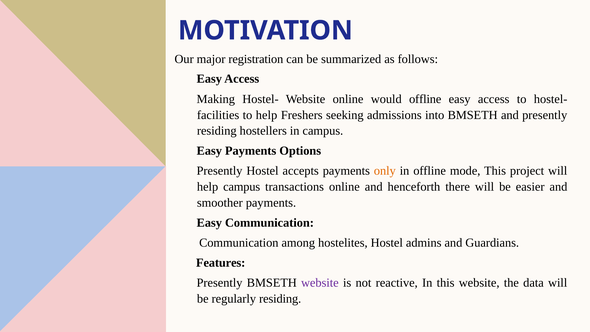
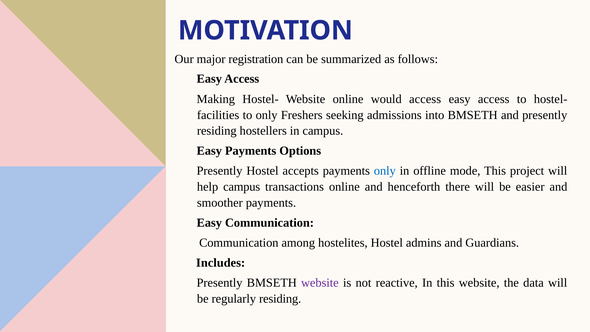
would offline: offline -> access (425, 99)
to help: help -> only (267, 115)
only colour: orange -> blue (385, 171)
Features: Features -> Includes (221, 263)
